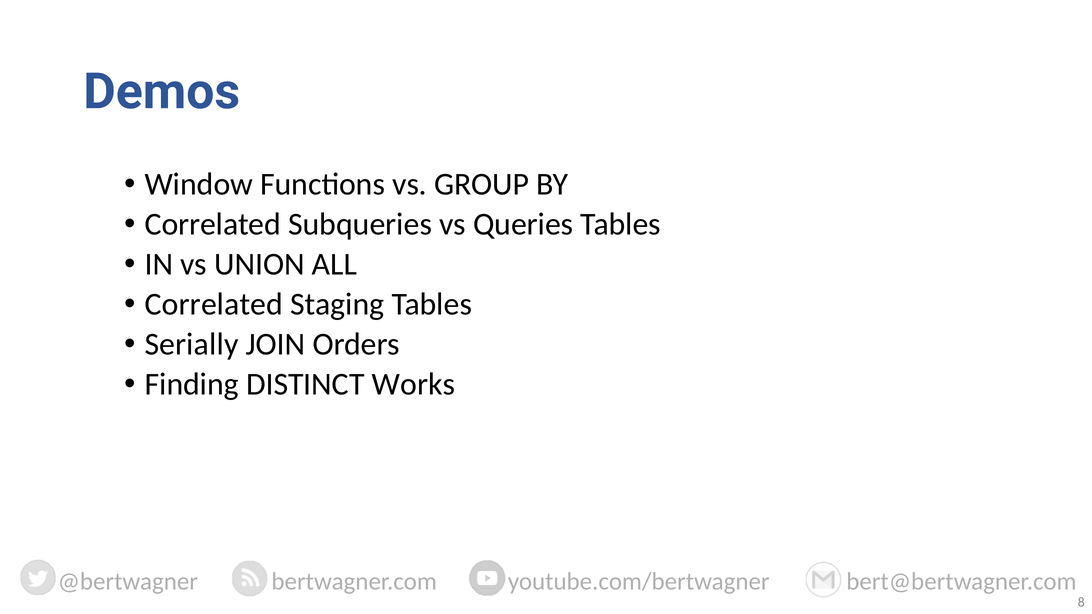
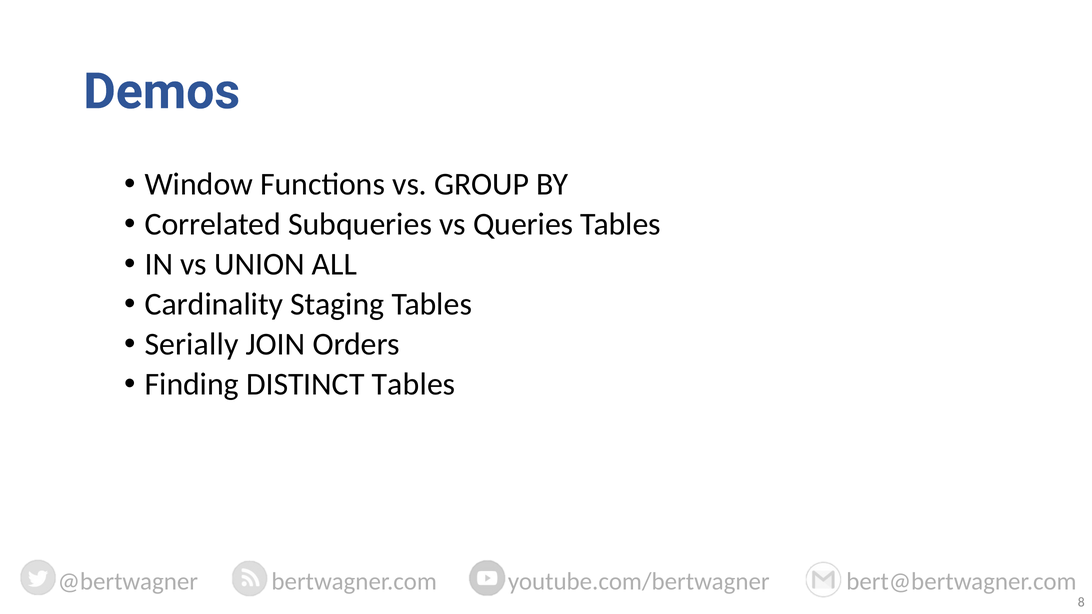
Correlated: Correlated -> Cardinality (214, 305)
DISTINCT Works: Works -> Tables (414, 385)
